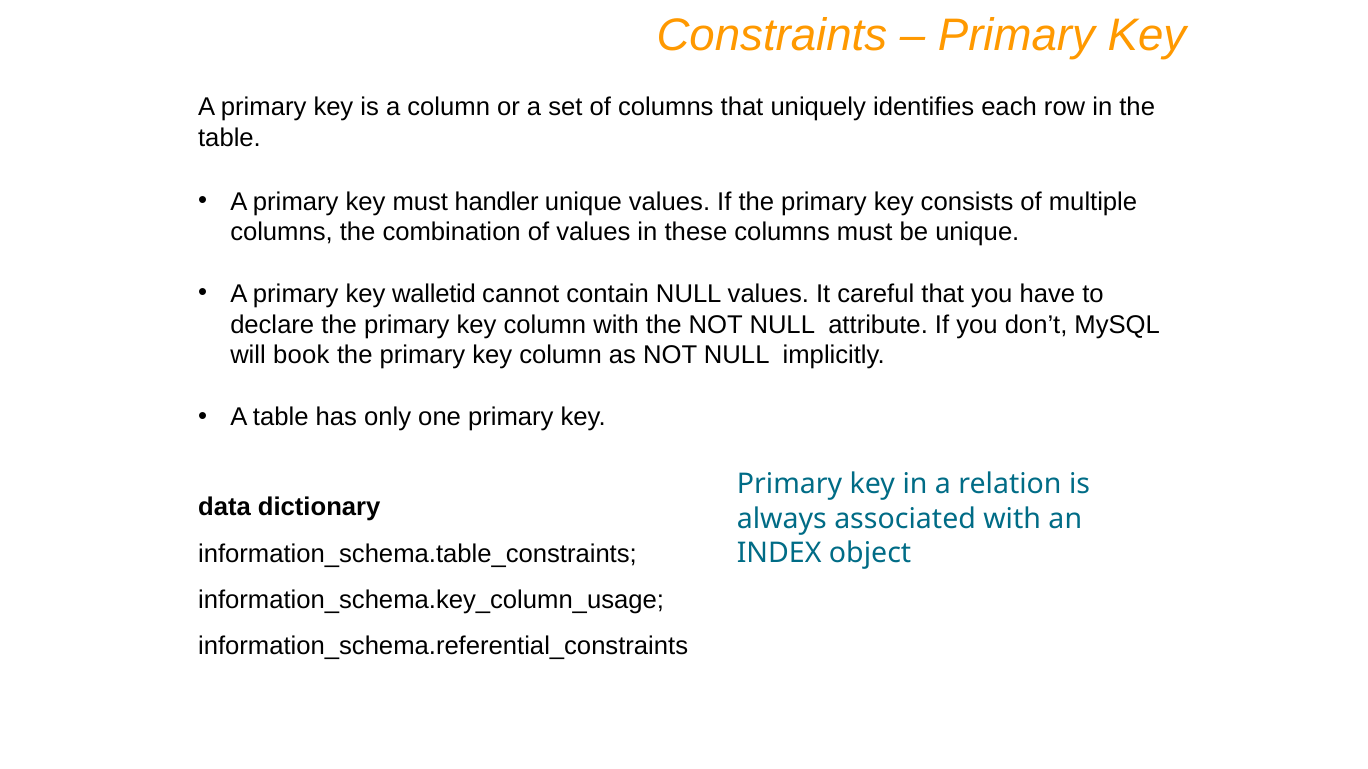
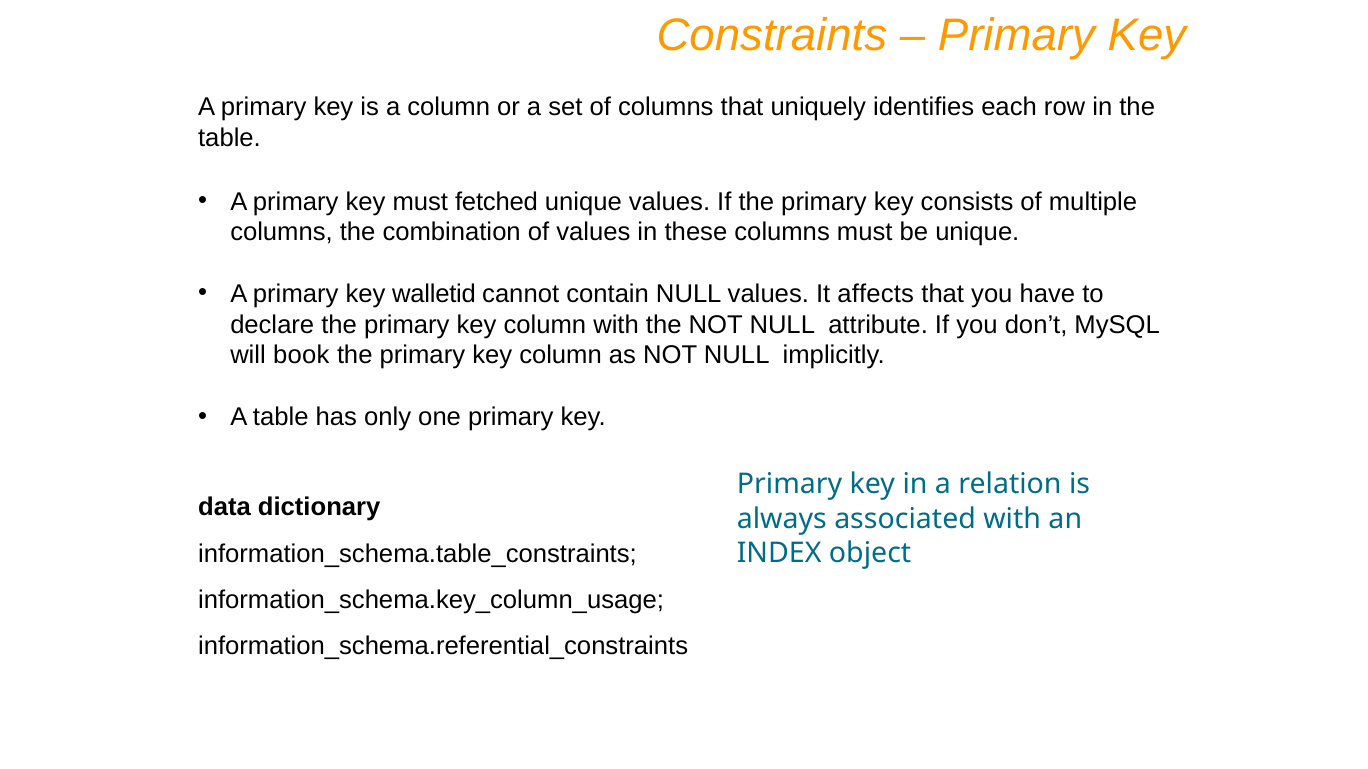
handler: handler -> fetched (497, 202)
careful: careful -> affects (876, 294)
